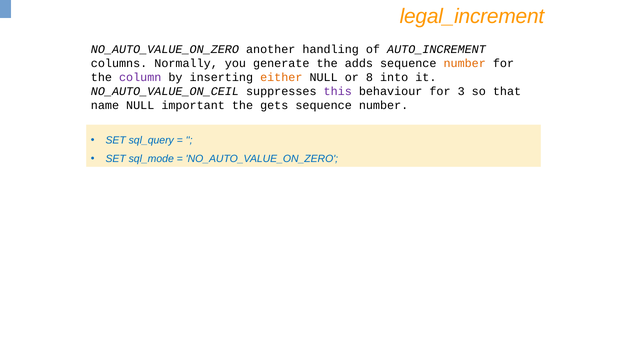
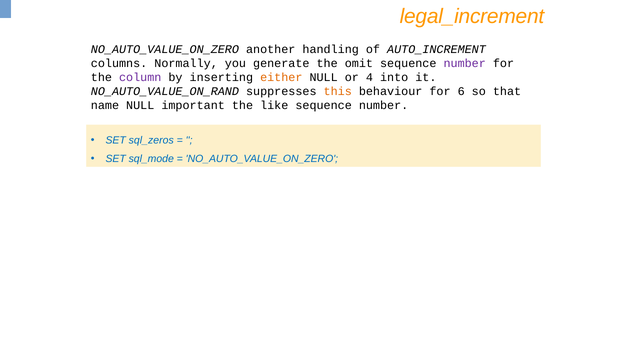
adds: adds -> omit (359, 63)
number colour: orange -> purple (465, 63)
8: 8 -> 4 (369, 78)
NO_AUTO_VALUE_ON_CEIL: NO_AUTO_VALUE_ON_CEIL -> NO_AUTO_VALUE_ON_RAND (165, 92)
this colour: purple -> orange (338, 92)
3: 3 -> 6 (461, 92)
gets: gets -> like (274, 106)
sql_query: sql_query -> sql_zeros (151, 140)
